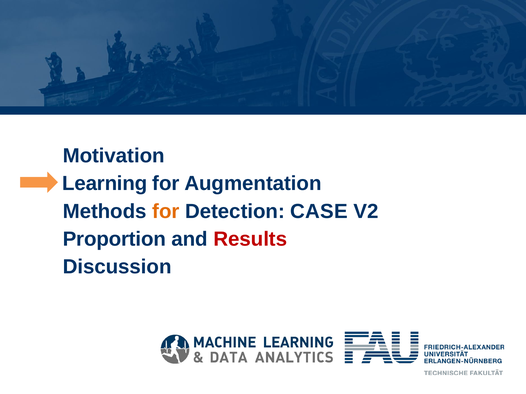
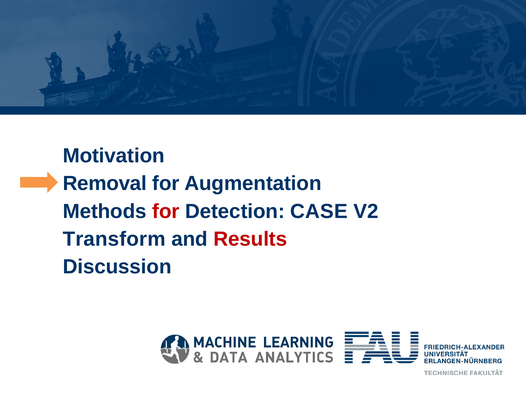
Learning: Learning -> Removal (105, 184)
for colour: orange -> red (166, 212)
Proportion: Proportion -> Transform (114, 239)
